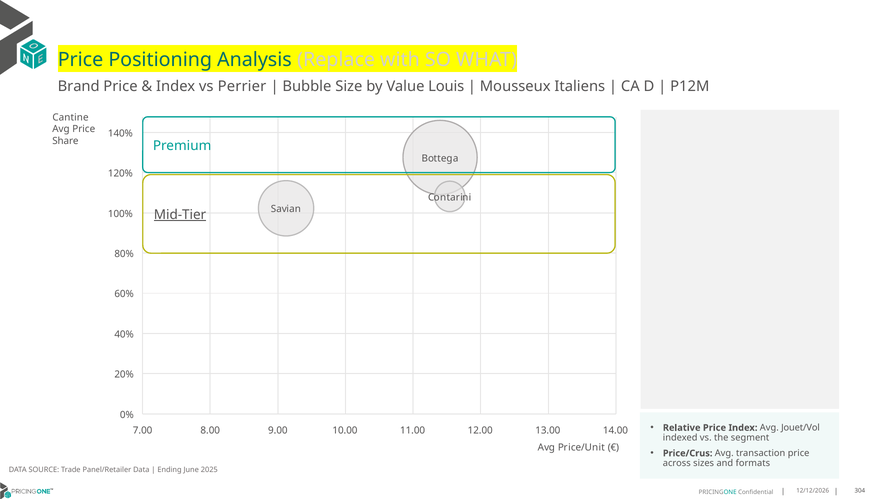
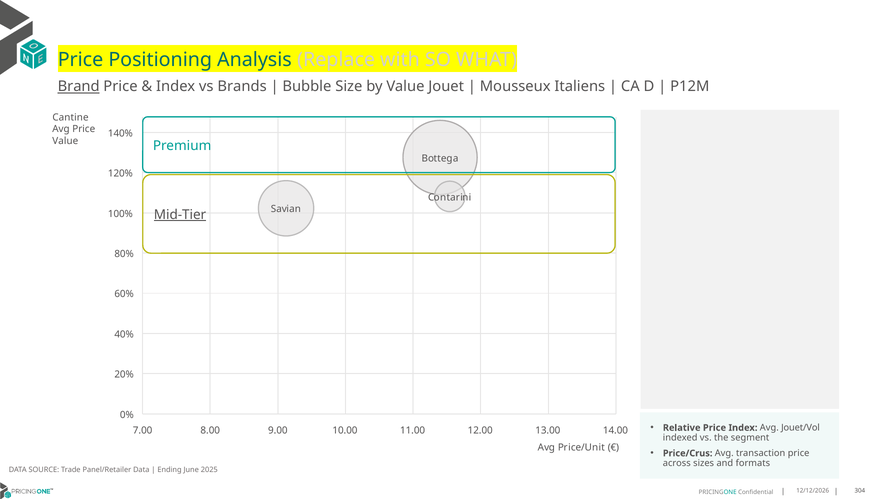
Brand underline: none -> present (79, 86)
Perrier: Perrier -> Brands (242, 86)
Louis: Louis -> Jouet (446, 86)
Share: Share -> Value (65, 141)
